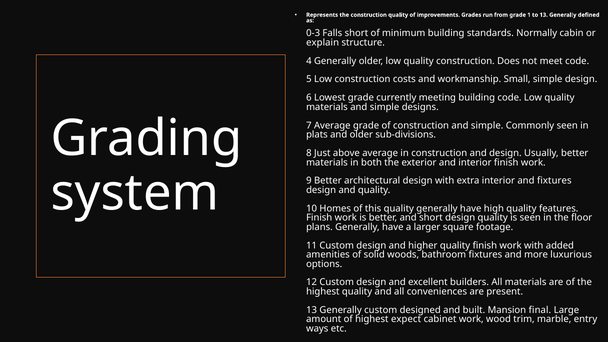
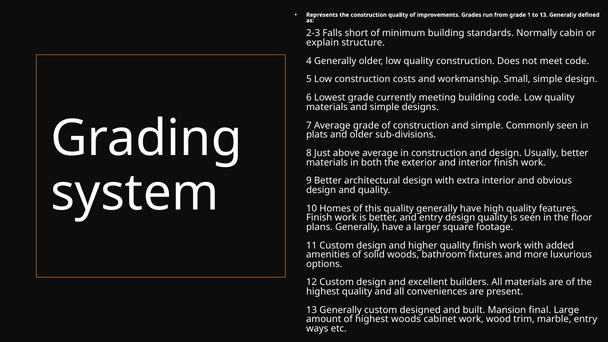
0-3: 0-3 -> 2-3 (313, 33)
and fixtures: fixtures -> obvious (554, 181)
and short: short -> entry (431, 218)
highest expect: expect -> woods (406, 319)
